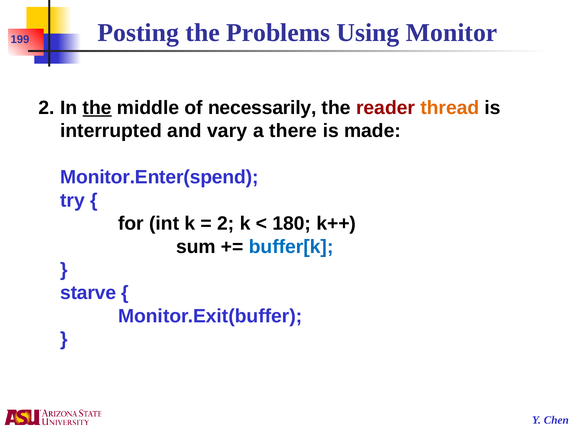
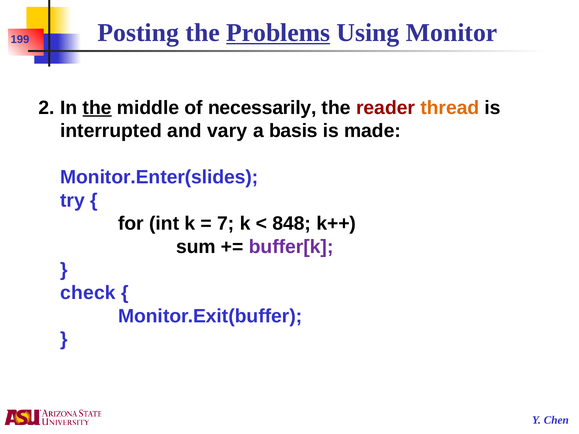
Problems underline: none -> present (278, 33)
there: there -> basis (293, 131)
Monitor.Enter(spend: Monitor.Enter(spend -> Monitor.Enter(slides (159, 177)
2: 2 -> 7 (226, 224)
180: 180 -> 848 (292, 224)
buffer[k colour: blue -> purple (291, 247)
starve: starve -> check (88, 293)
